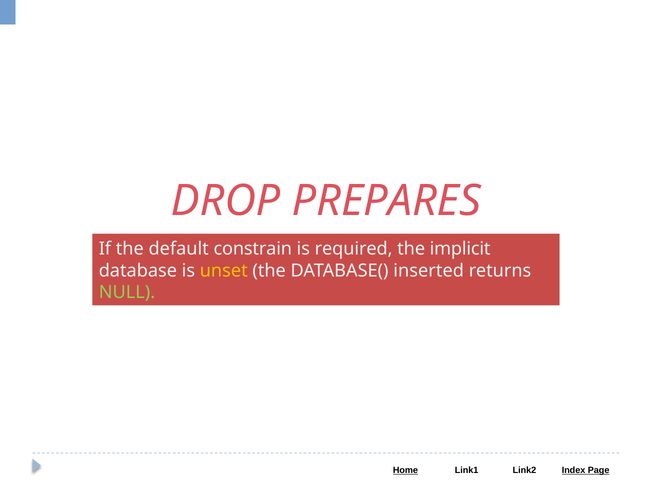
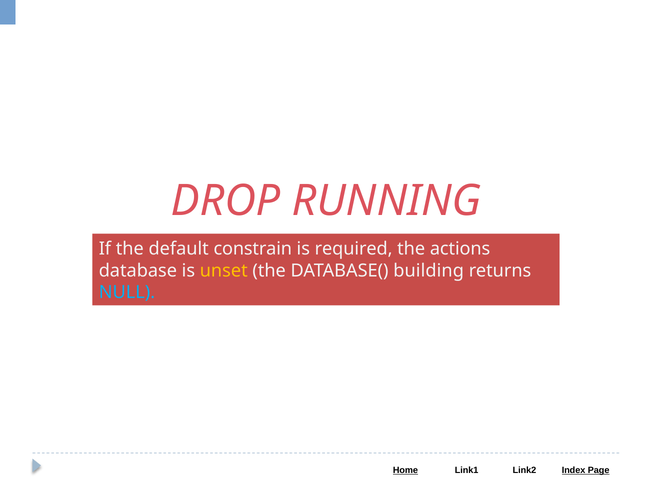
PREPARES: PREPARES -> RUNNING (386, 201)
implicit: implicit -> actions (460, 249)
inserted: inserted -> building (429, 271)
NULL colour: light green -> light blue (127, 292)
